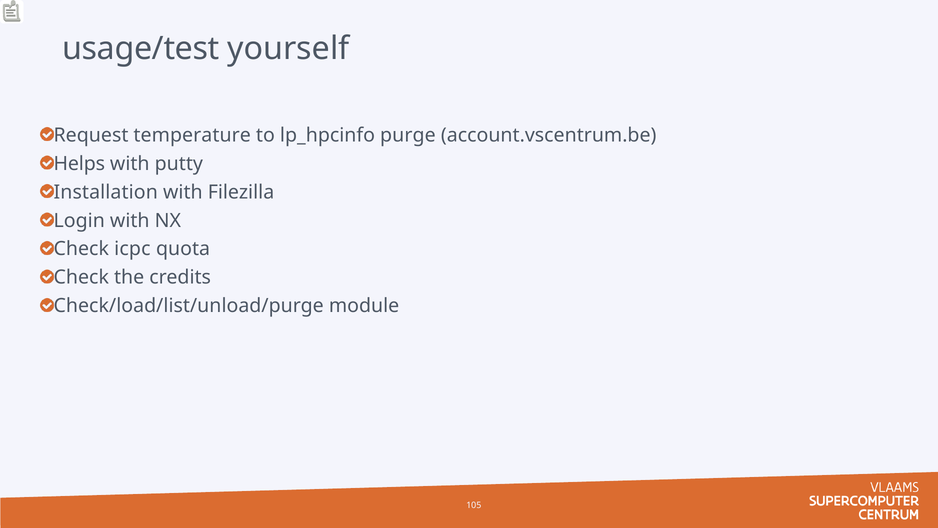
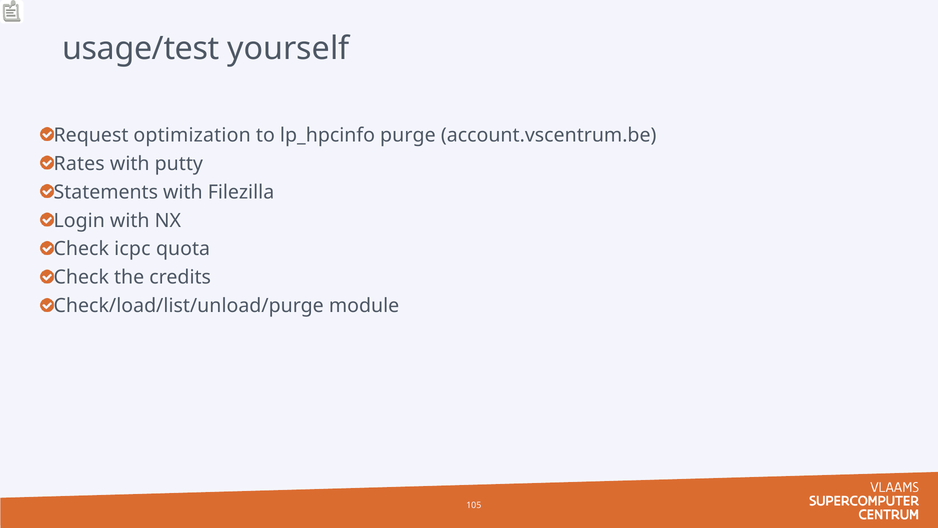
temperature: temperature -> optimization (192, 135)
Helps: Helps -> Rates (79, 164)
Installation: Installation -> Statements (106, 192)
